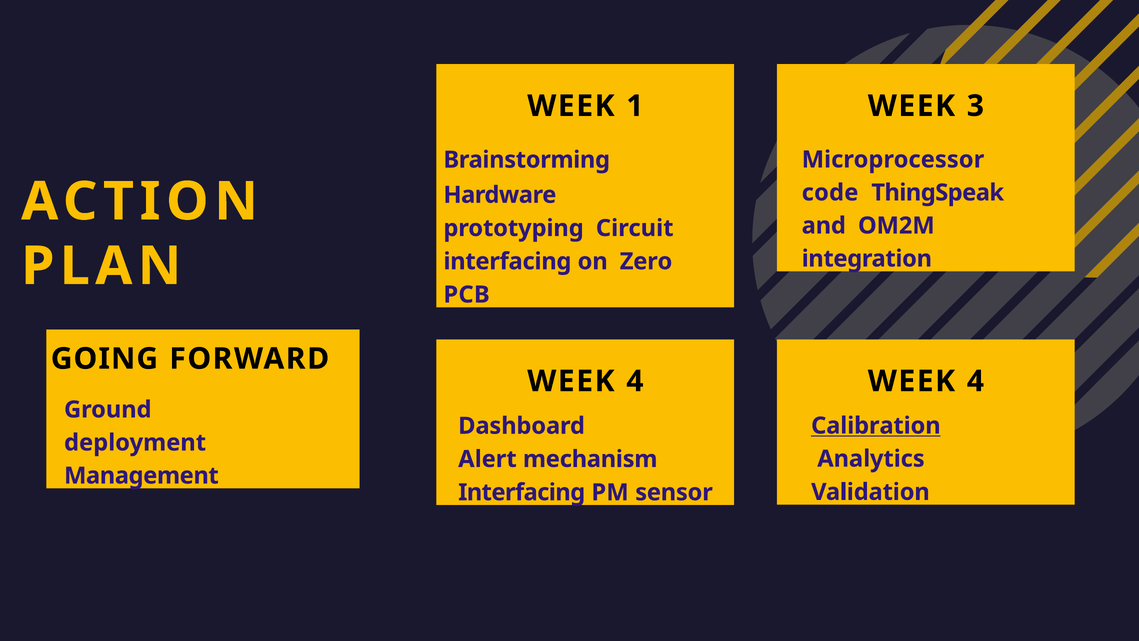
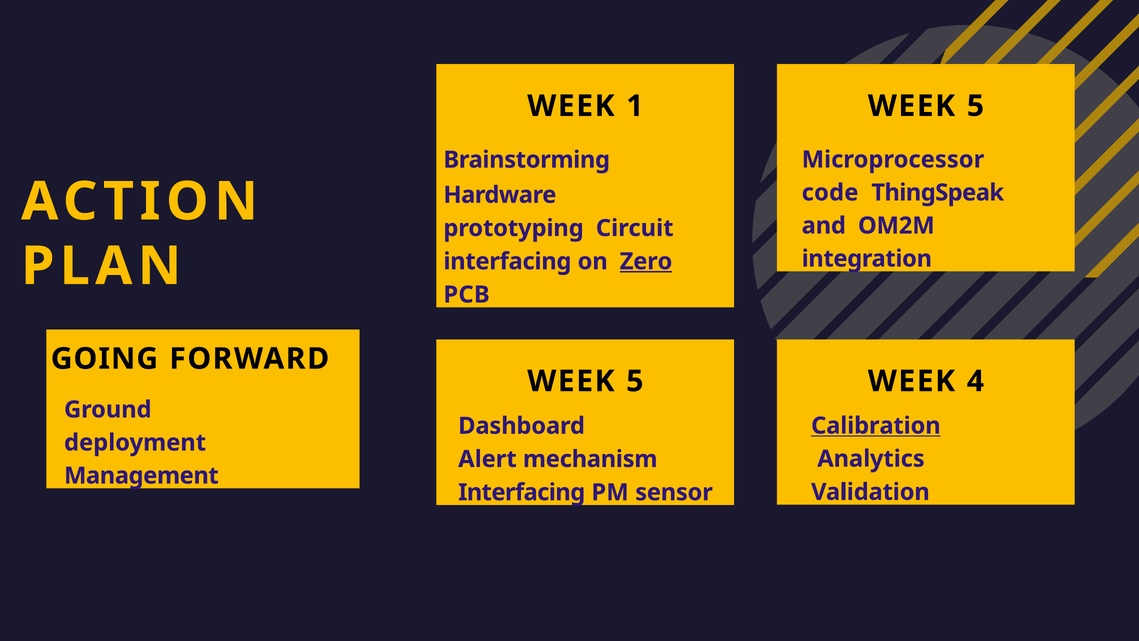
3: 3 -> 5 (975, 106)
Zero underline: none -> present (646, 261)
4: 4 -> 5 (635, 381)
